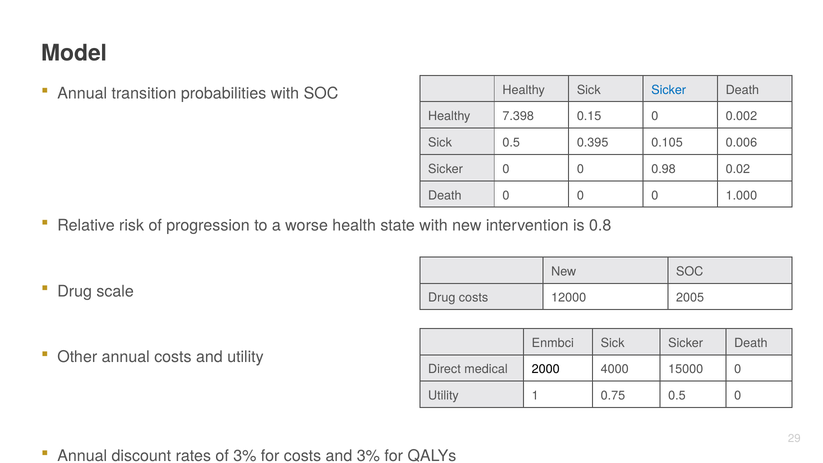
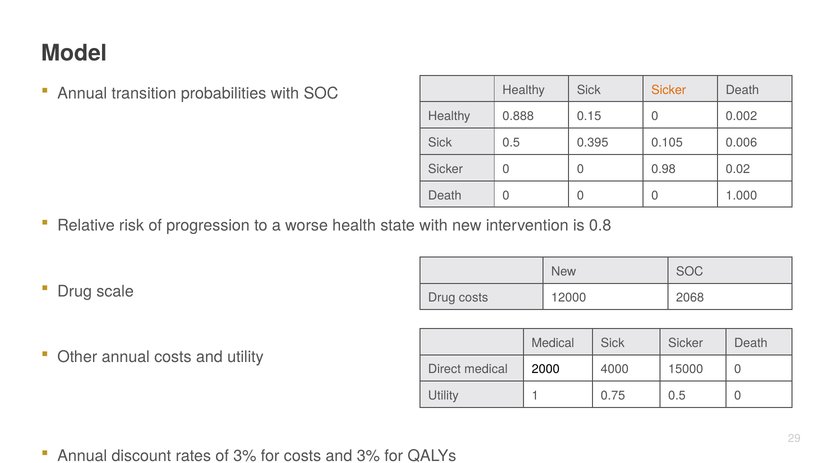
Sicker colour: blue -> orange (669, 90)
7.398: 7.398 -> 0.888 (518, 116)
2005: 2005 -> 2068 (690, 298)
Enmbci: Enmbci -> Medical (553, 343)
